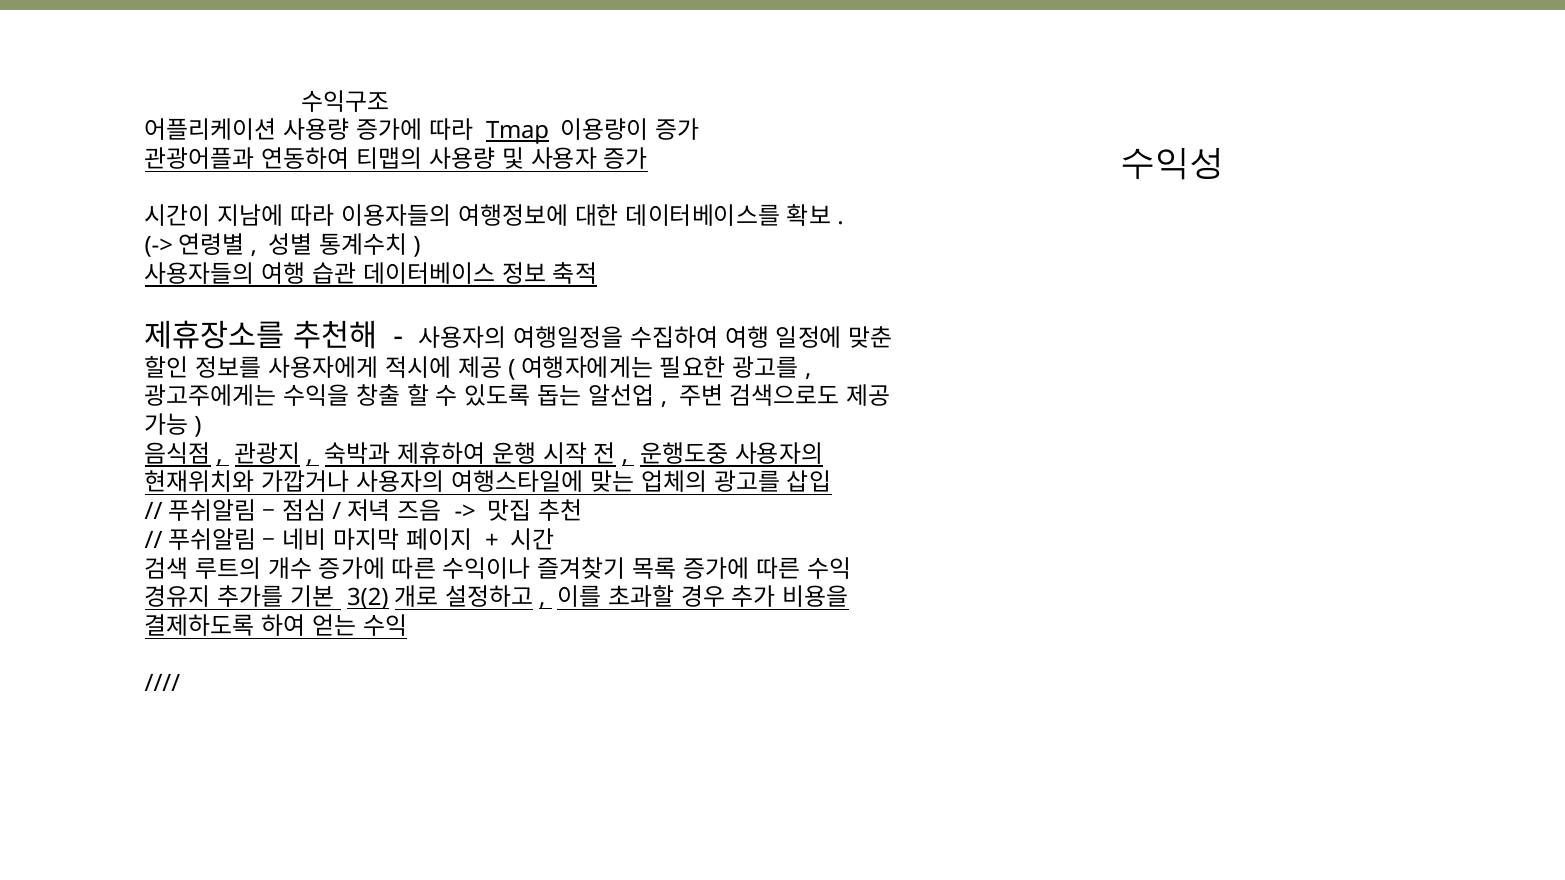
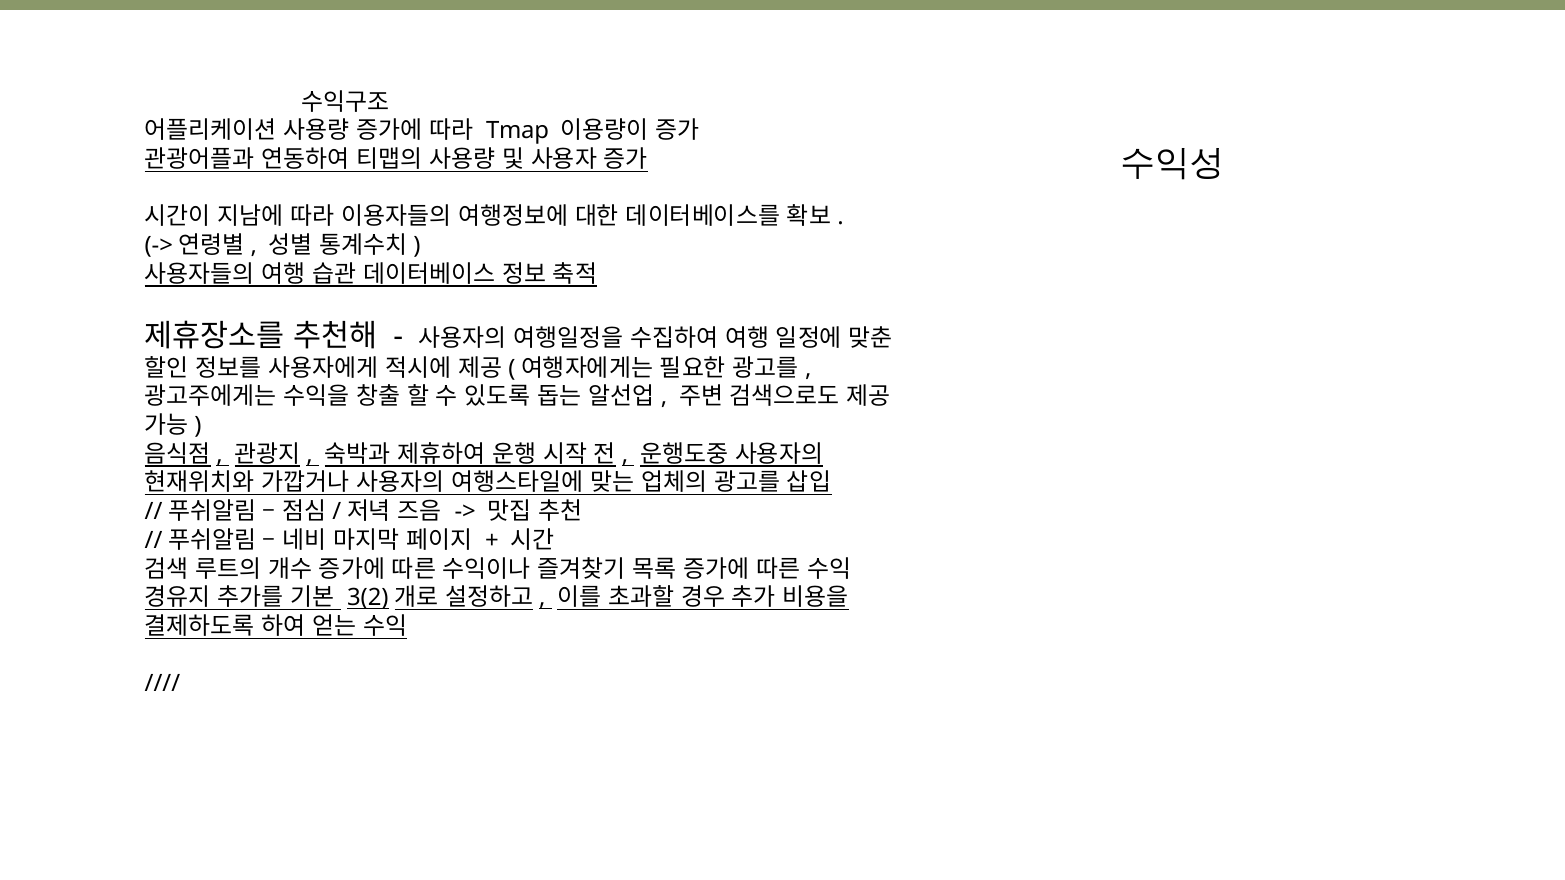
Tmap underline: present -> none (518, 131)
